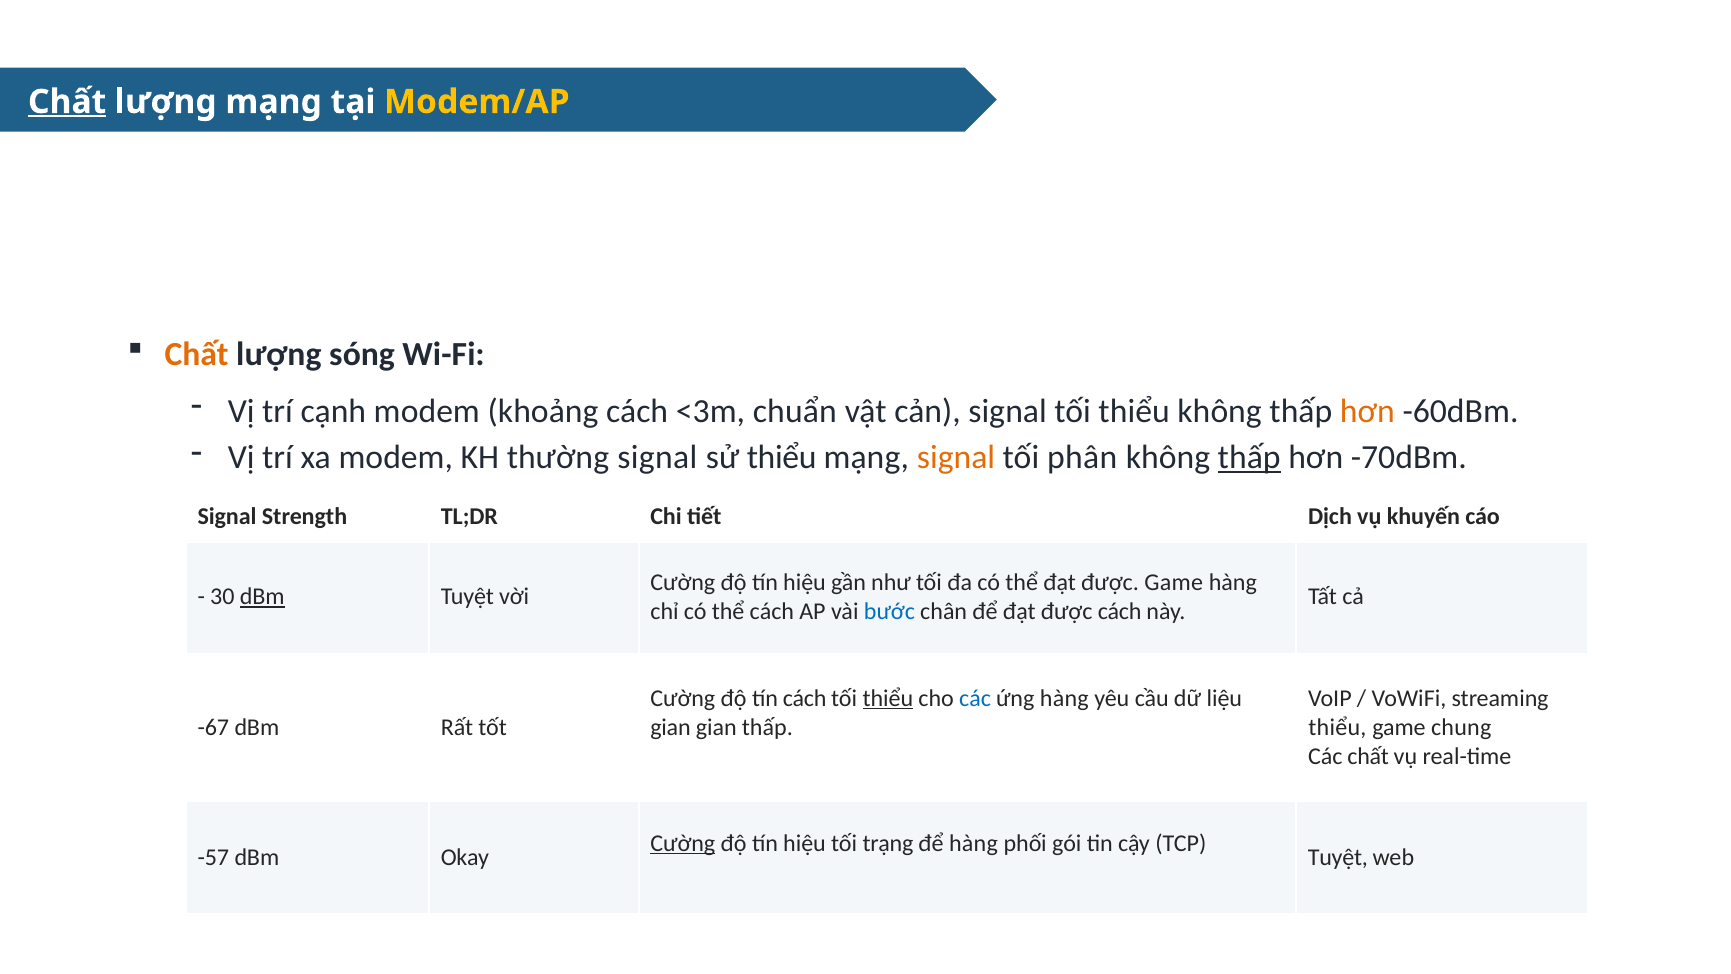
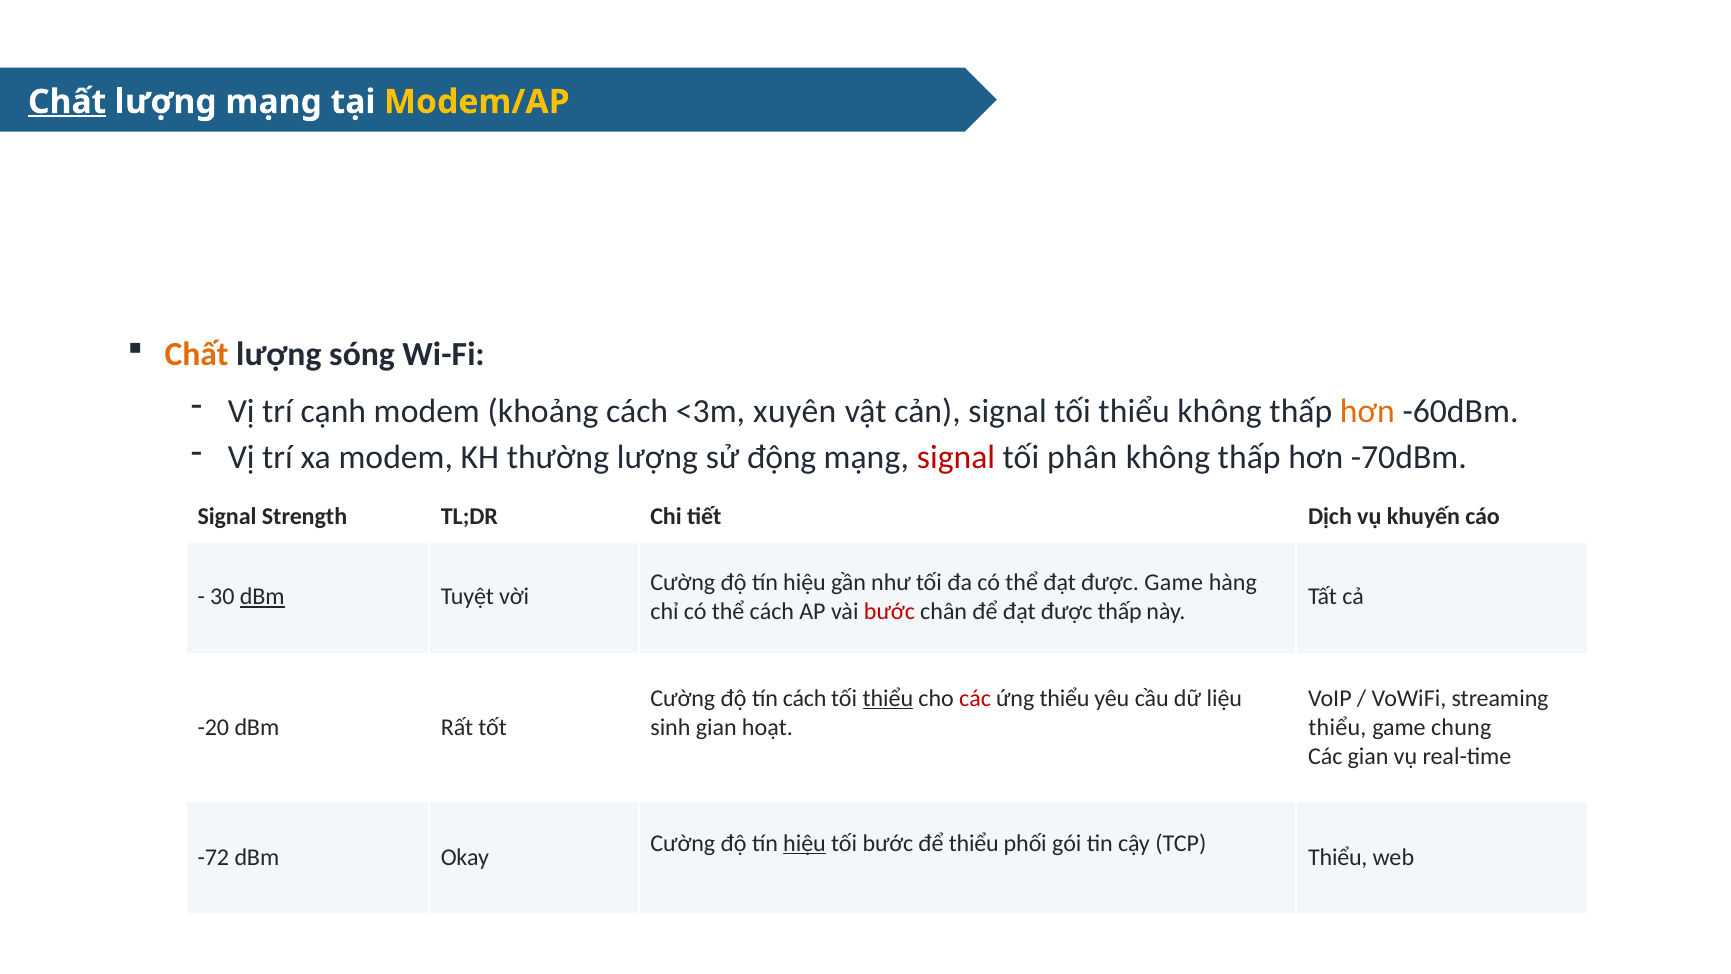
chuẩn: chuẩn -> xuyên (795, 411)
thường signal: signal -> lượng (657, 457)
sử thiểu: thiểu -> động (782, 457)
signal colour: orange -> red (956, 457)
thấp underline: present -> none (1249, 457)
bước colour: blue -> red (889, 611)
được cách: cách -> thấp (1120, 611)
các colour: blue -> red (975, 698)
ứng hàng: hàng -> thiểu (1065, 698)
-67: -67 -> -20 (213, 727)
gian: gian -> sinh (670, 727)
gian thấp: thấp -> hoạt (767, 727)
Các chất: chất -> gian (1368, 756)
Cường underline: present -> none (683, 843)
hiệu underline: none -> present (805, 843)
tối trạng: trạng -> bước (888, 843)
để hàng: hàng -> thiểu (974, 843)
-57: -57 -> -72 (213, 858)
Tuyệt: Tuyệt -> Thiểu (1338, 858)
